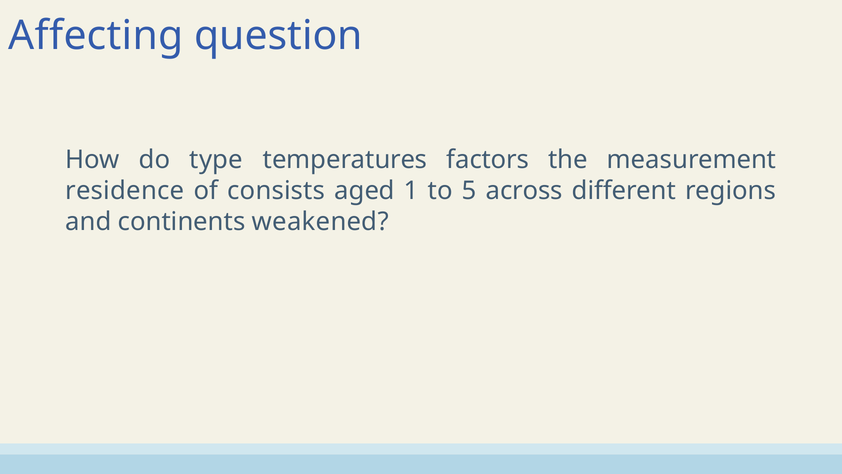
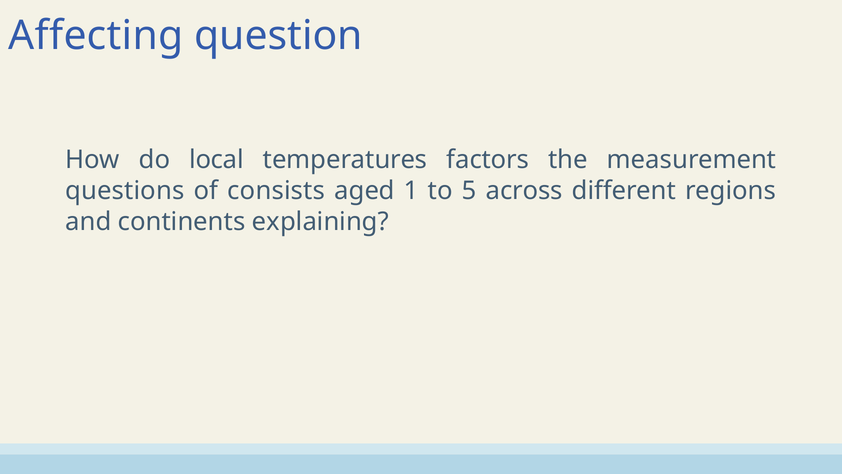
type: type -> local (216, 160)
residence: residence -> questions (125, 191)
weakened: weakened -> explaining (320, 222)
